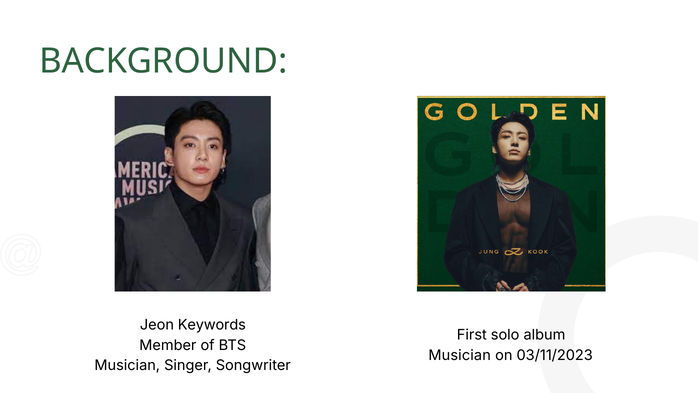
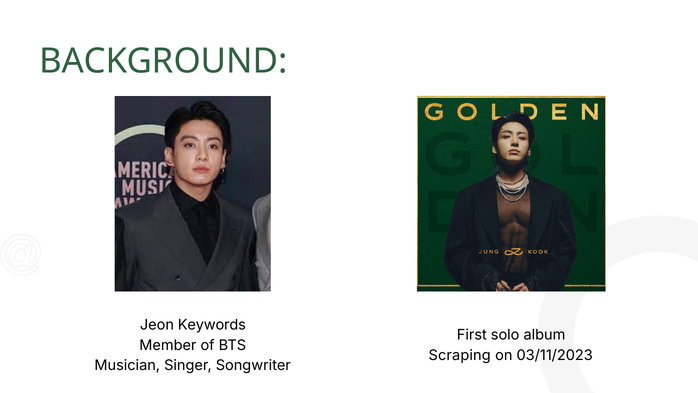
Musician: Musician -> Scraping (460, 355)
